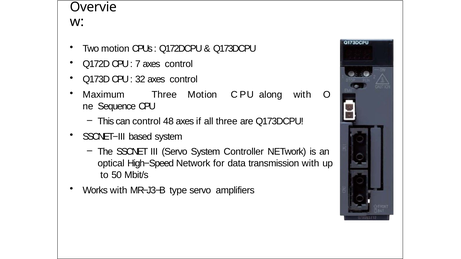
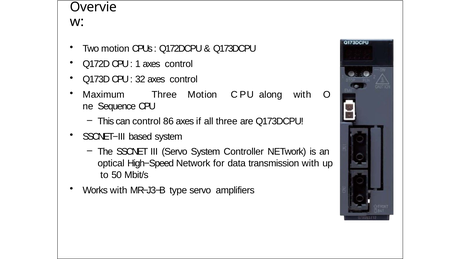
7: 7 -> 1 (138, 64)
48: 48 -> 86 (168, 122)
